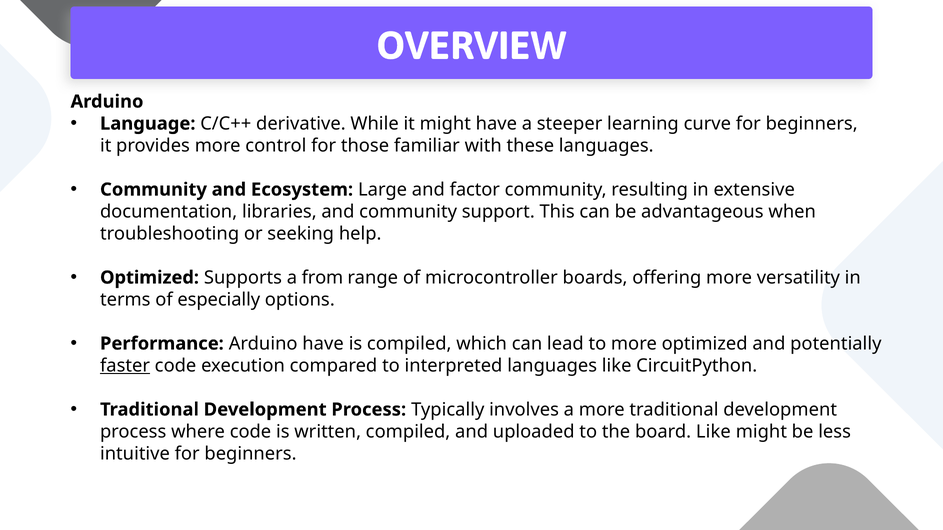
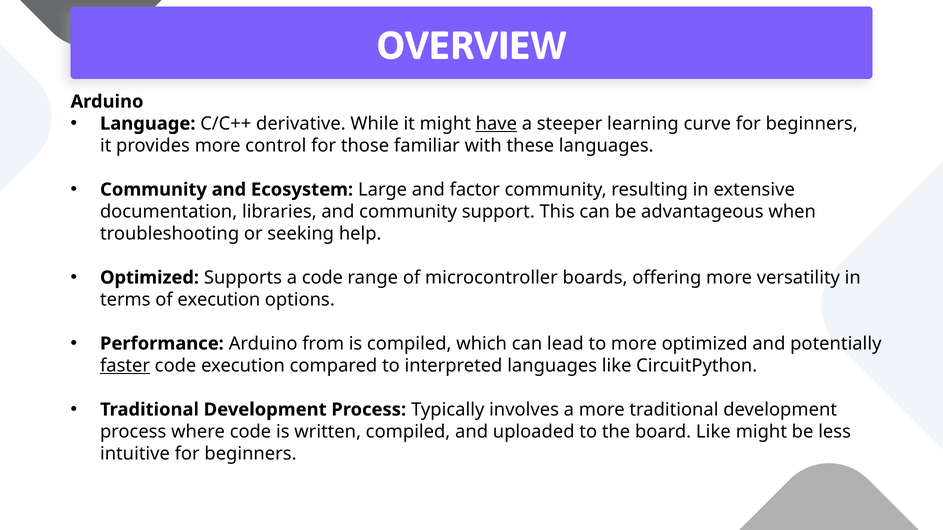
have underline: none -> present (496, 124)
a from: from -> code (322, 278)
of especially: especially -> execution (219, 300)
Arduino have: have -> from (323, 344)
